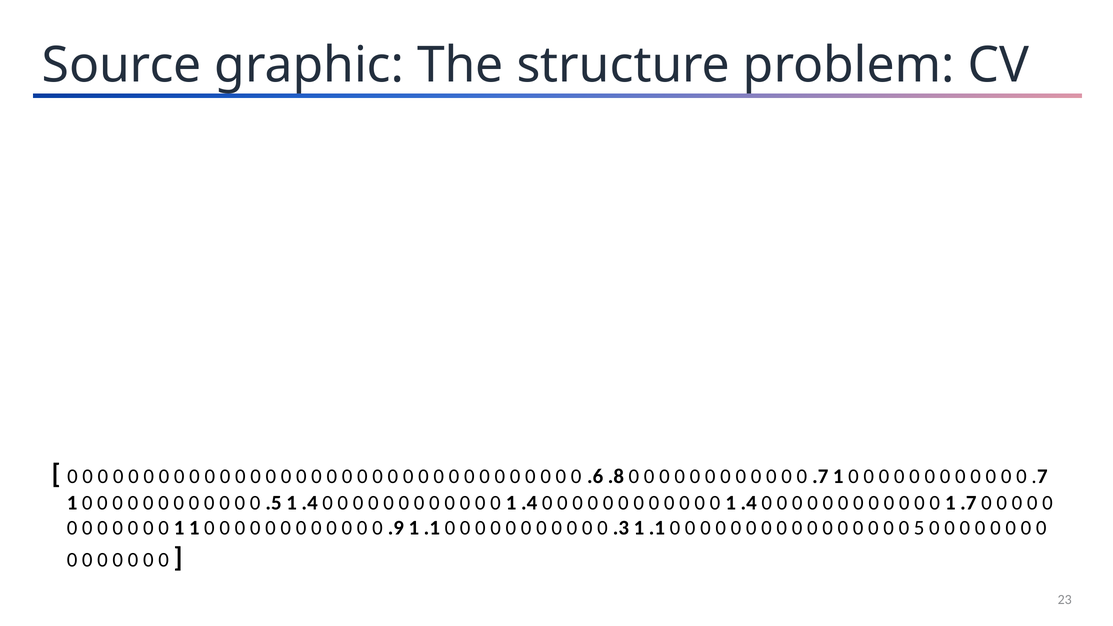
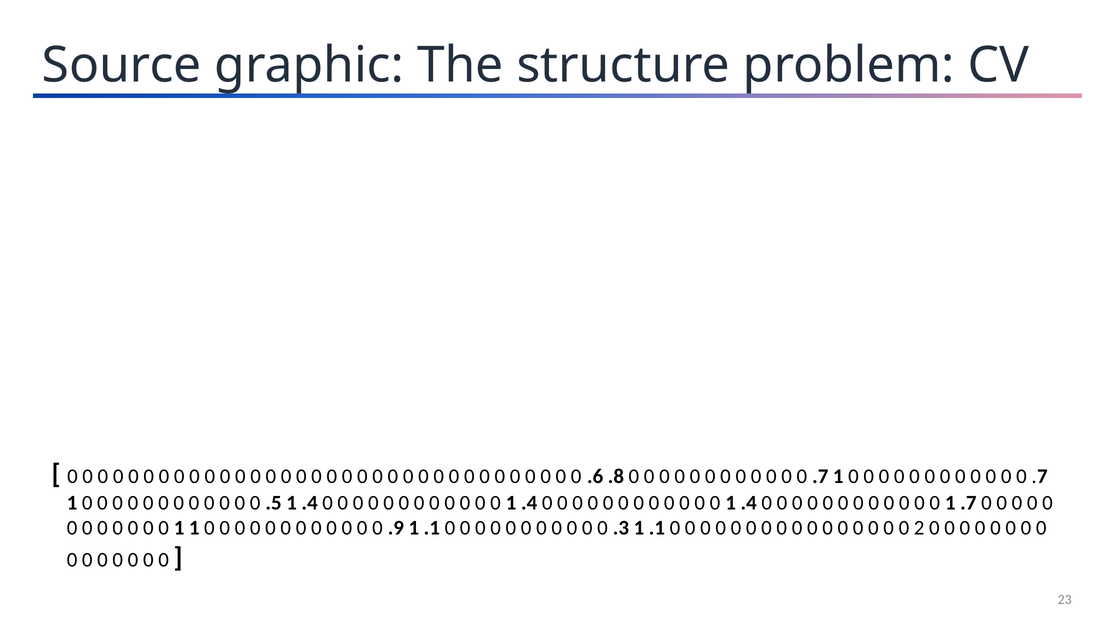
5: 5 -> 2 (919, 528)
